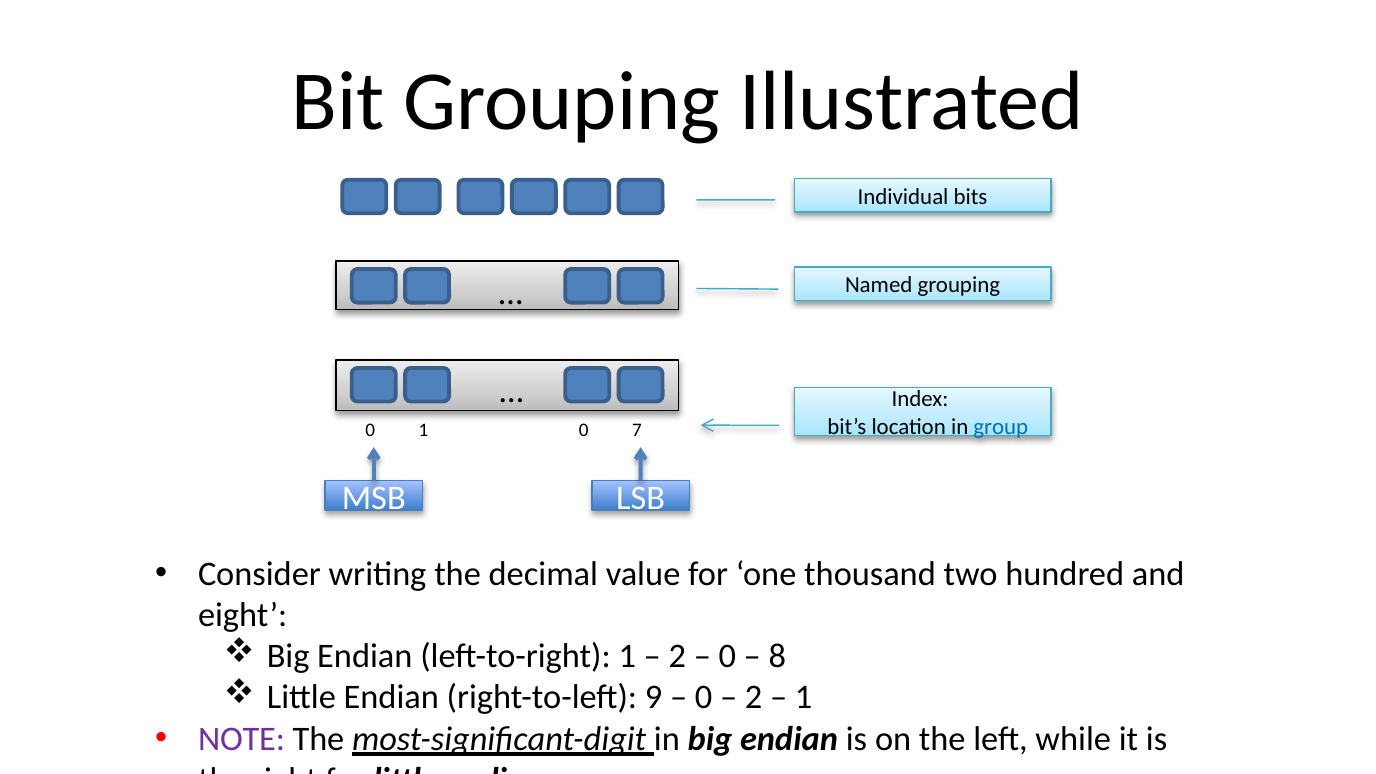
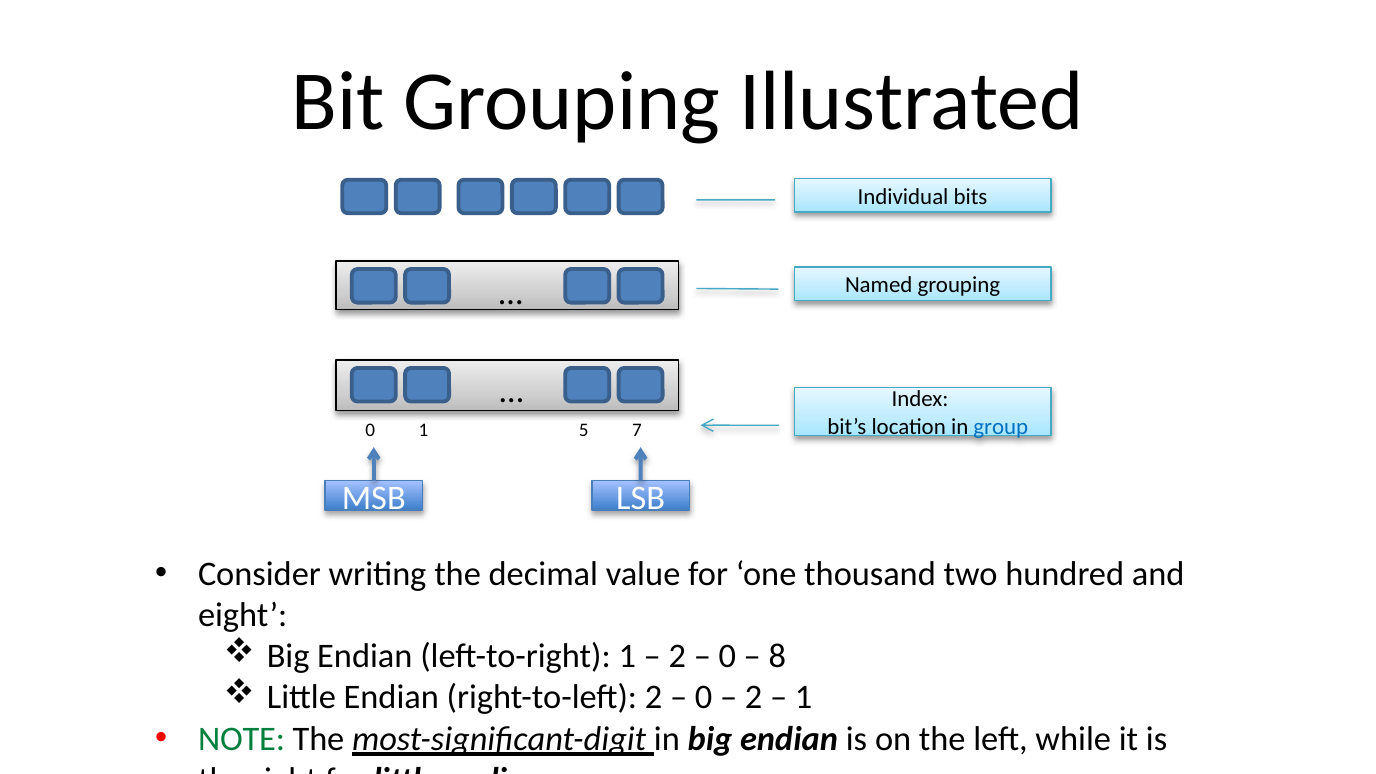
1 0: 0 -> 5 (584, 430)
right-to-left 9: 9 -> 2 (654, 698)
NOTE colour: purple -> green (242, 739)
